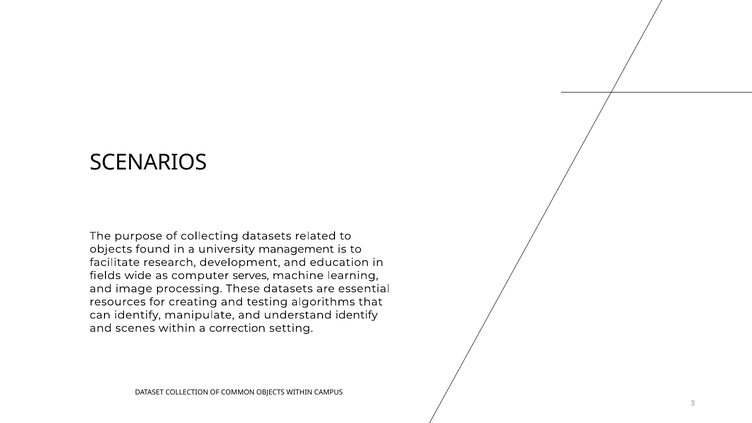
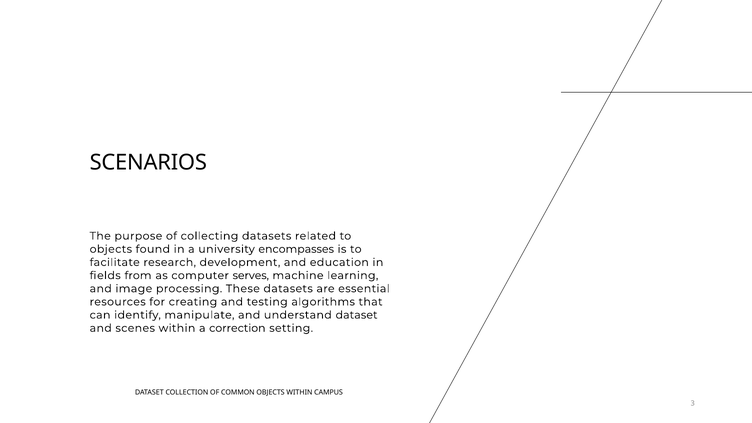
management: management -> encompasses (296, 249)
wide: wide -> from (138, 275)
understand identify: identify -> dataset (357, 315)
